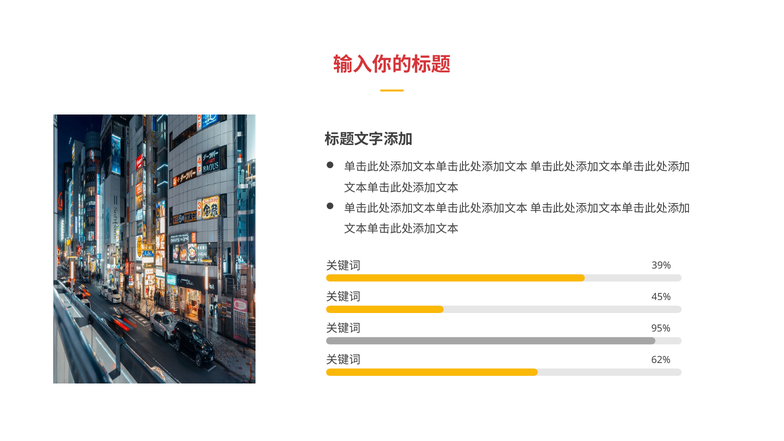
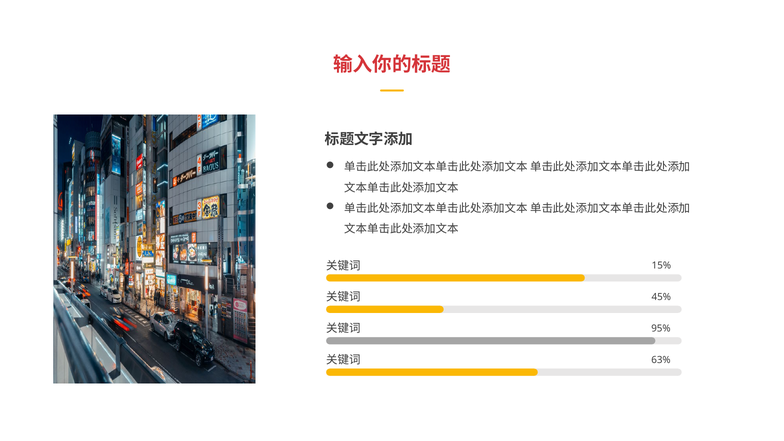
39%: 39% -> 15% (661, 266)
62%: 62% -> 63% (661, 360)
